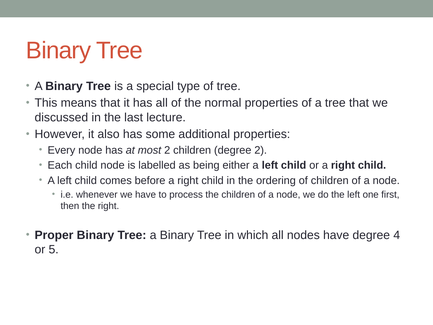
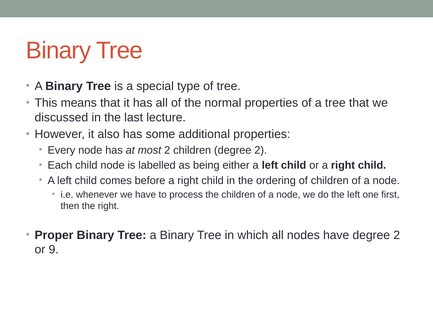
have degree 4: 4 -> 2 (397, 235)
5: 5 -> 9 (54, 249)
